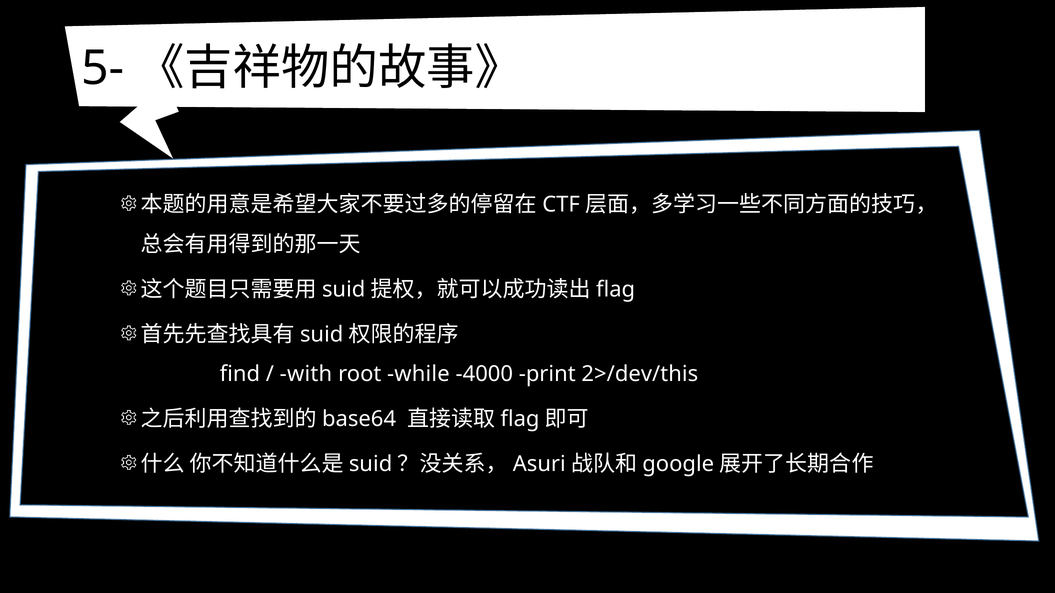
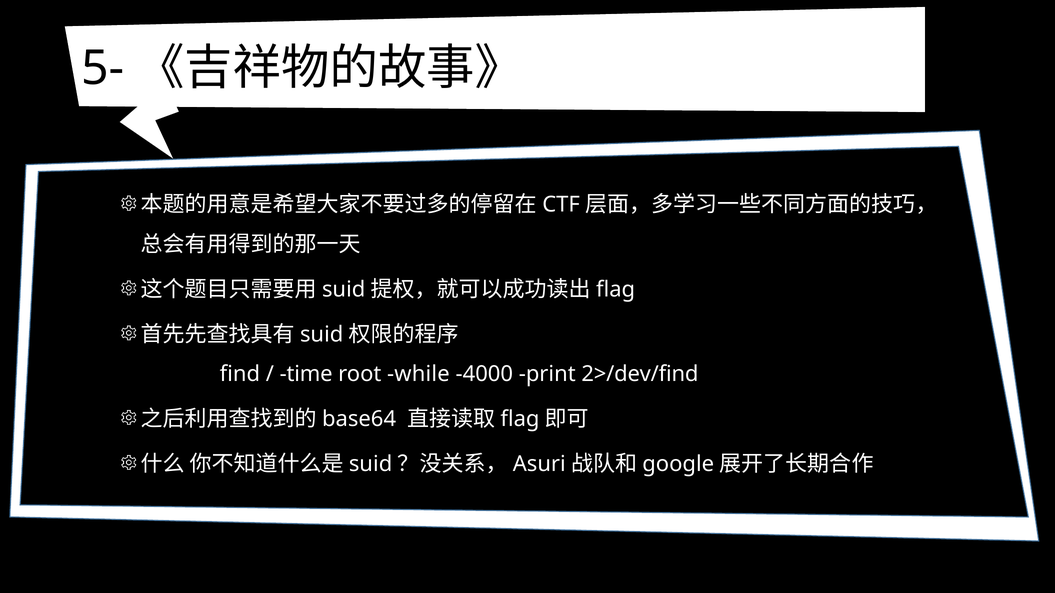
with: with -> time (306, 374)
2>/dev/this: 2>/dev/this -> 2>/dev/find (640, 374)
